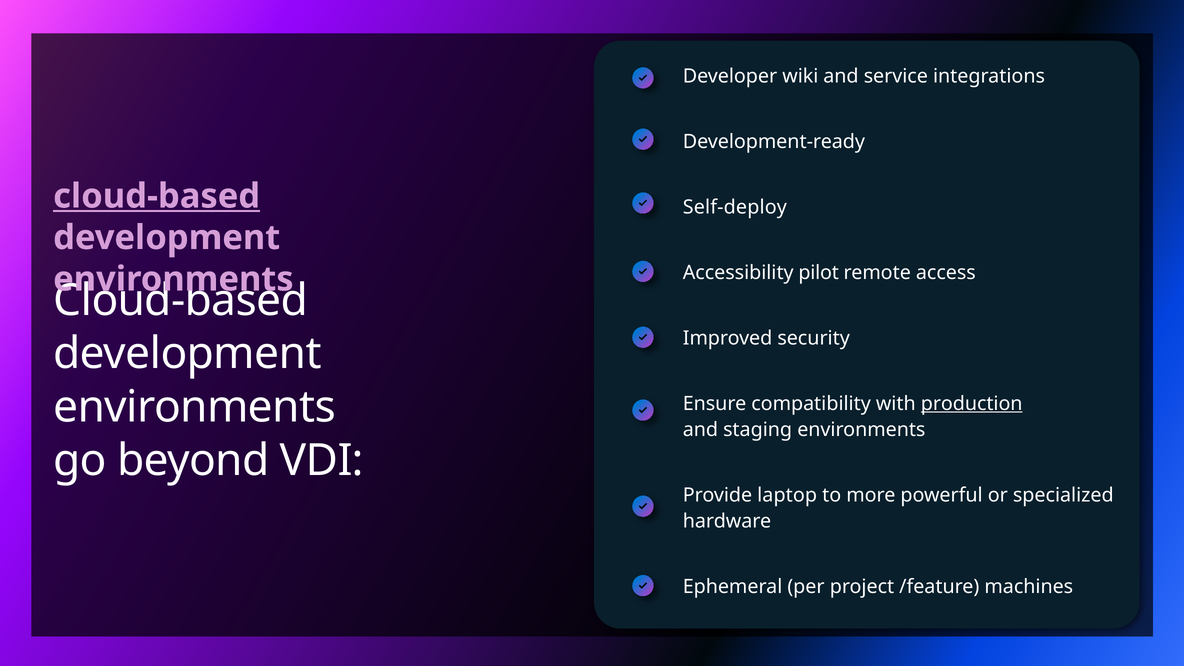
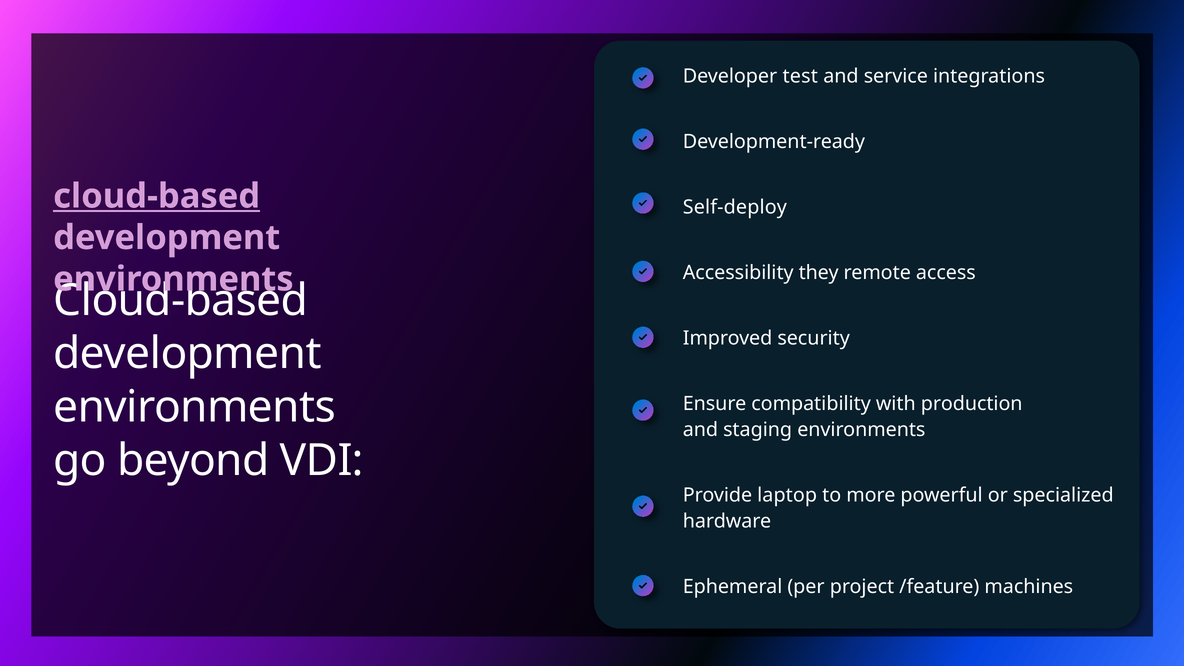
wiki: wiki -> test (800, 76)
pilot: pilot -> they (819, 273)
production underline: present -> none (972, 404)
